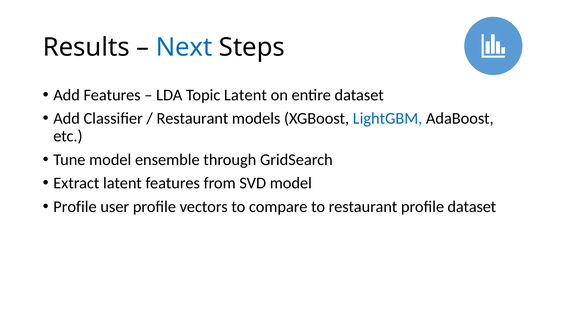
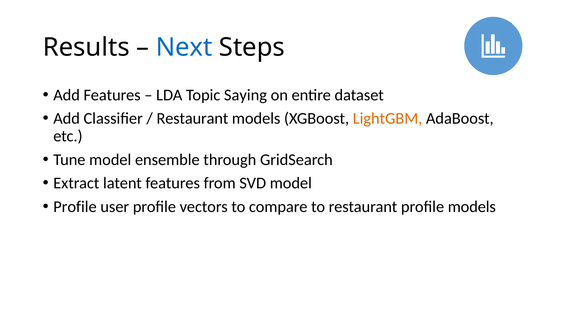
Topic Latent: Latent -> Saying (245, 95)
LightGBM colour: blue -> orange (388, 118)
profile dataset: dataset -> models (472, 206)
